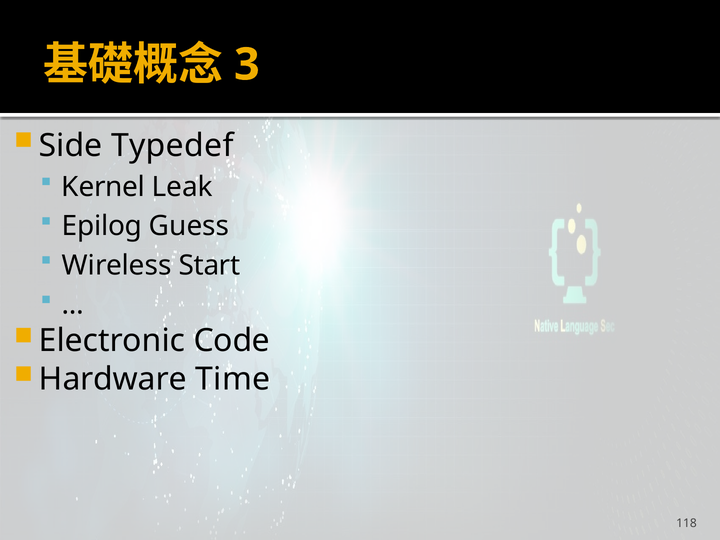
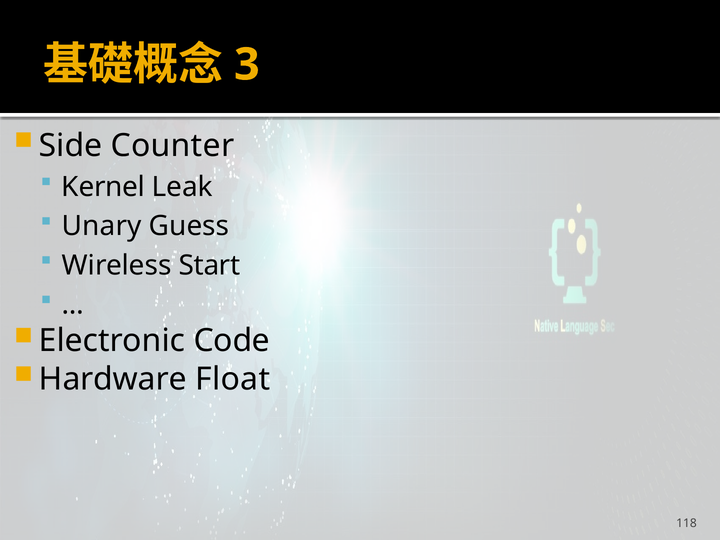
Typedef: Typedef -> Counter (172, 146)
Epilog: Epilog -> Unary (102, 226)
Time: Time -> Float (233, 379)
